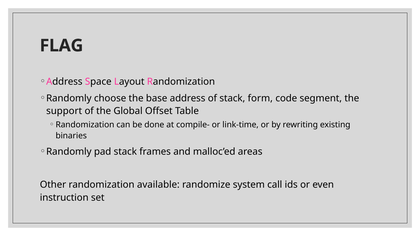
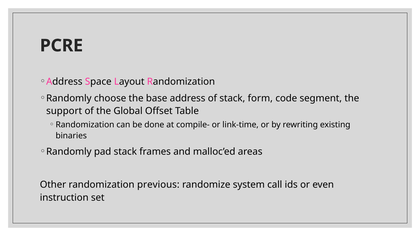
FLAG: FLAG -> PCRE (61, 46)
available: available -> previous (158, 185)
